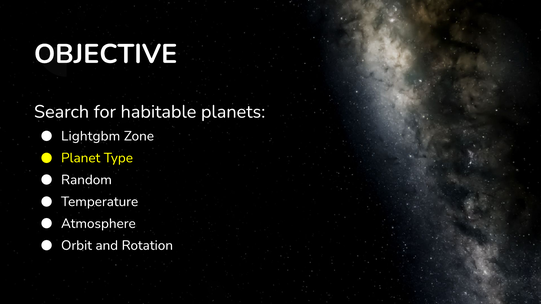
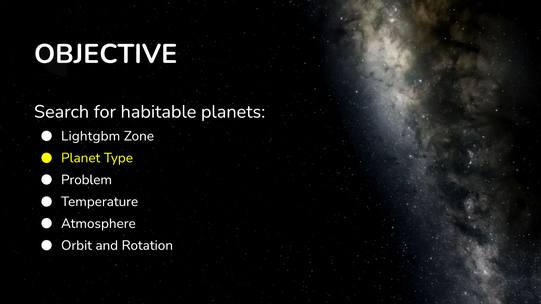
Random: Random -> Problem (86, 180)
